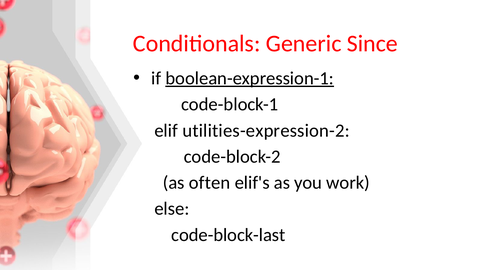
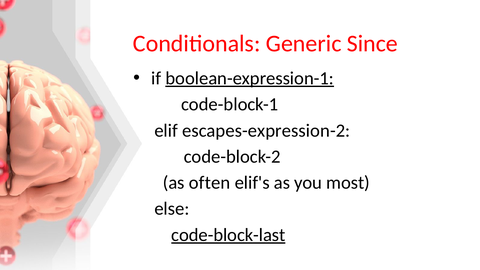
utilities-expression-2: utilities-expression-2 -> escapes-expression-2 (266, 131)
work: work -> most (348, 183)
code-block-last underline: none -> present (228, 235)
